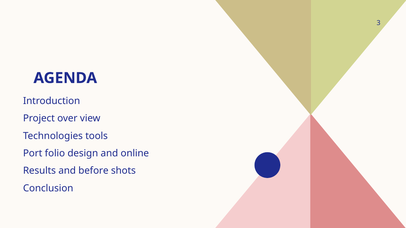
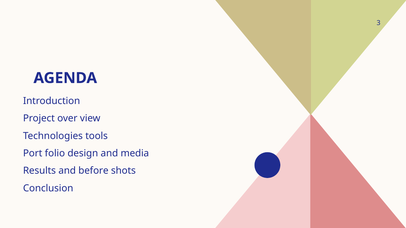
online: online -> media (135, 154)
